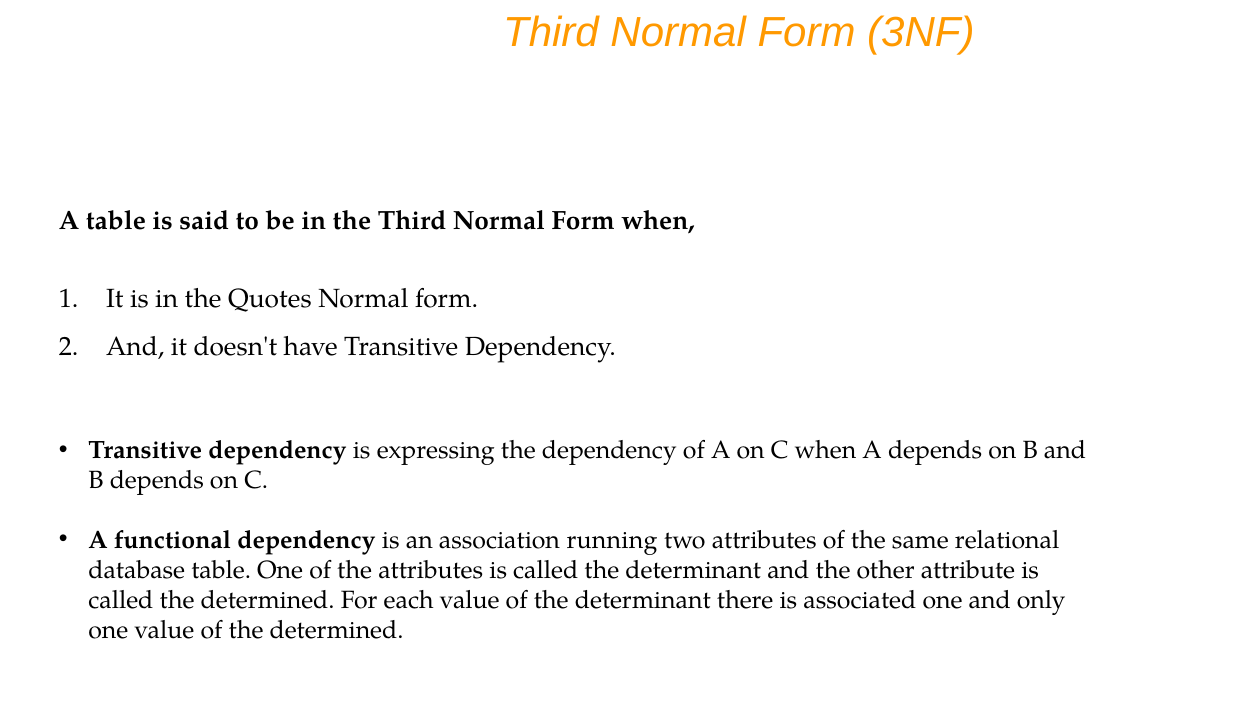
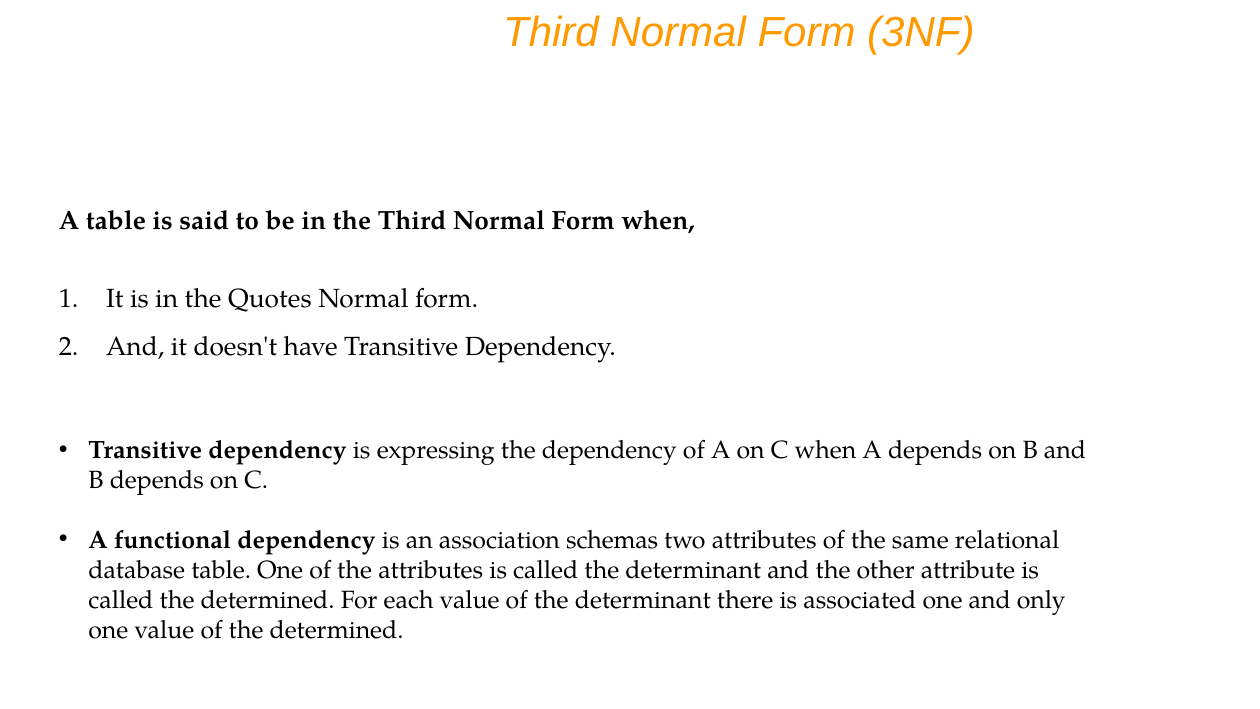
running: running -> schemas (612, 540)
